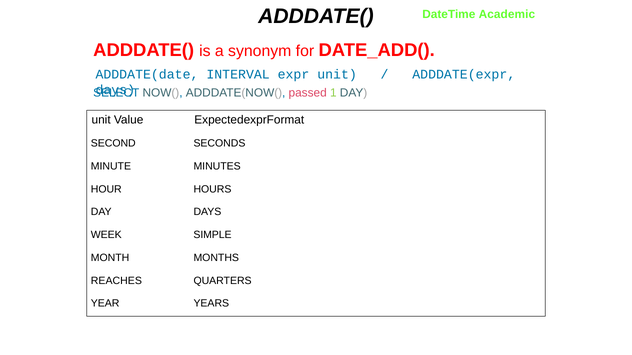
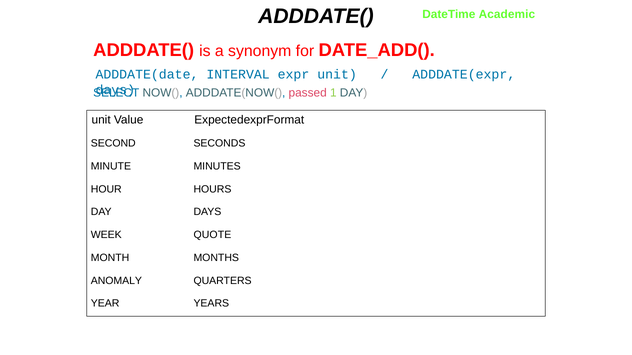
SIMPLE: SIMPLE -> QUOTE (212, 235)
REACHES: REACHES -> ANOMALY (116, 281)
